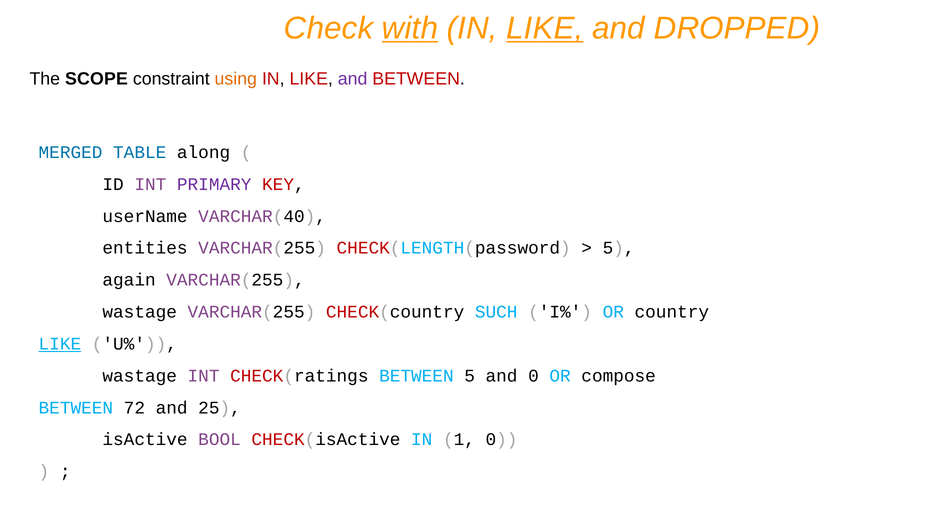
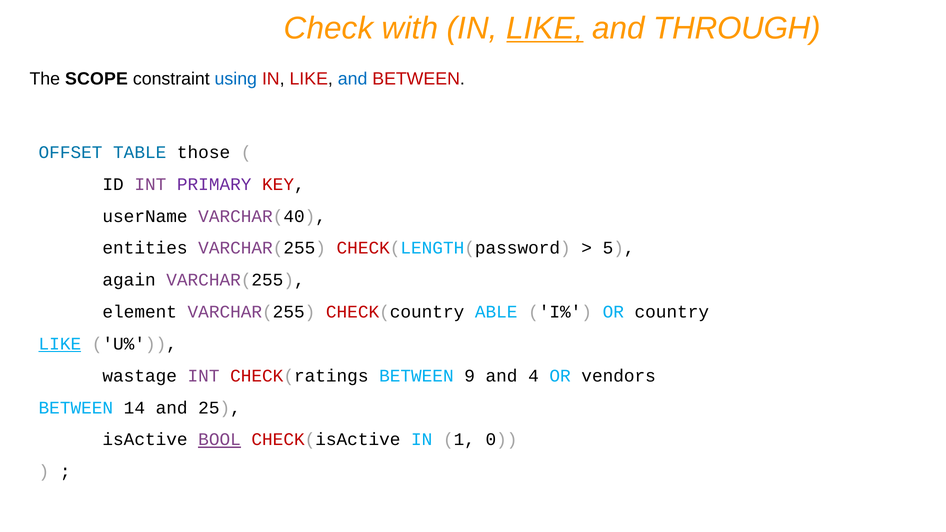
with underline: present -> none (410, 28)
DROPPED: DROPPED -> THROUGH (737, 28)
using colour: orange -> blue (236, 79)
and colour: purple -> blue (353, 79)
MERGED: MERGED -> OFFSET (71, 152)
along: along -> those (204, 152)
wastage: wastage -> element (140, 312)
SUCH: SUCH -> ABLE (496, 312)
BETWEEN 5: 5 -> 9 (470, 376)
and 0: 0 -> 4 (533, 376)
compose: compose -> vendors (619, 376)
72: 72 -> 14 (134, 408)
BOOL underline: none -> present (220, 440)
